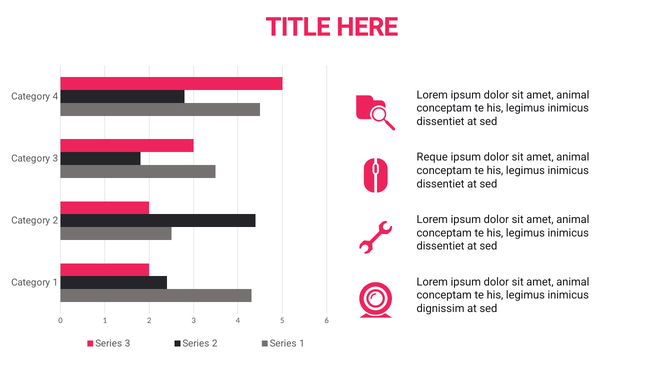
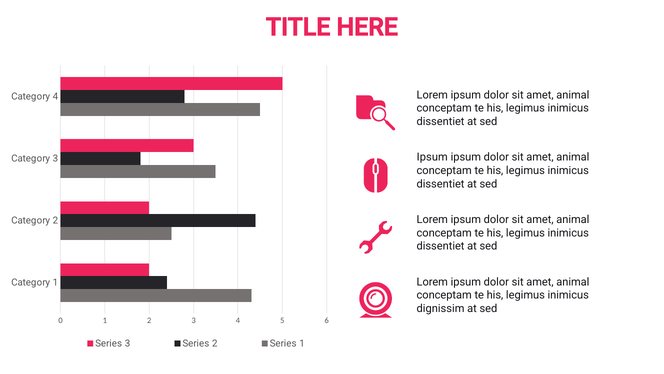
Reque: Reque -> Ipsum (432, 157)
